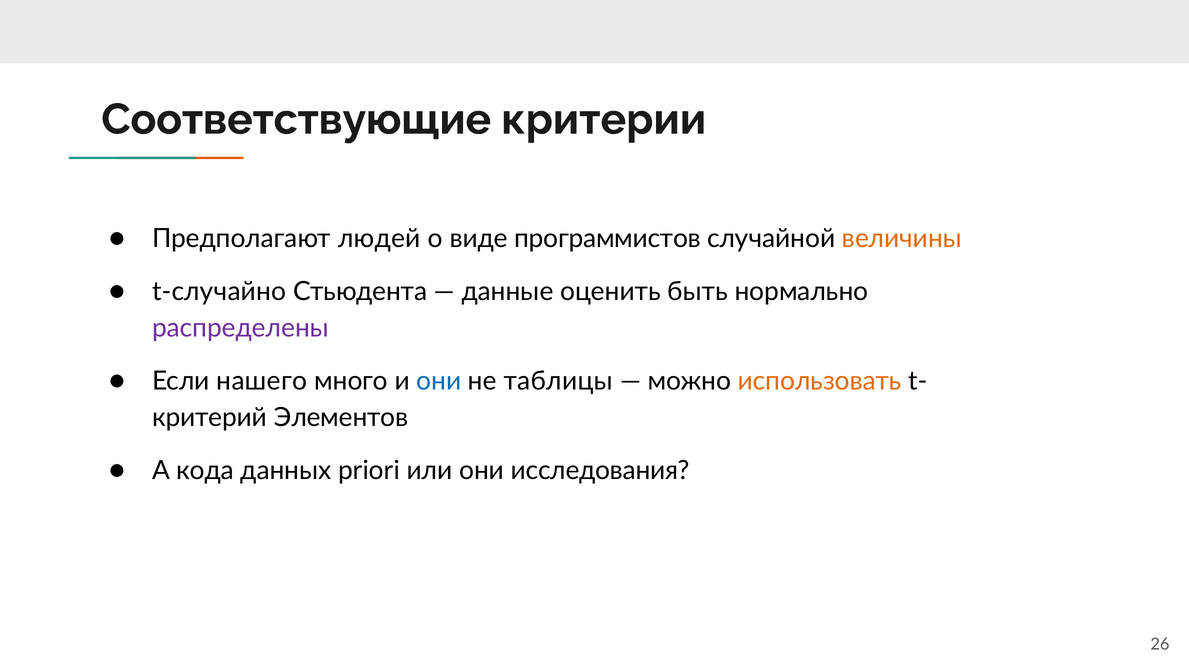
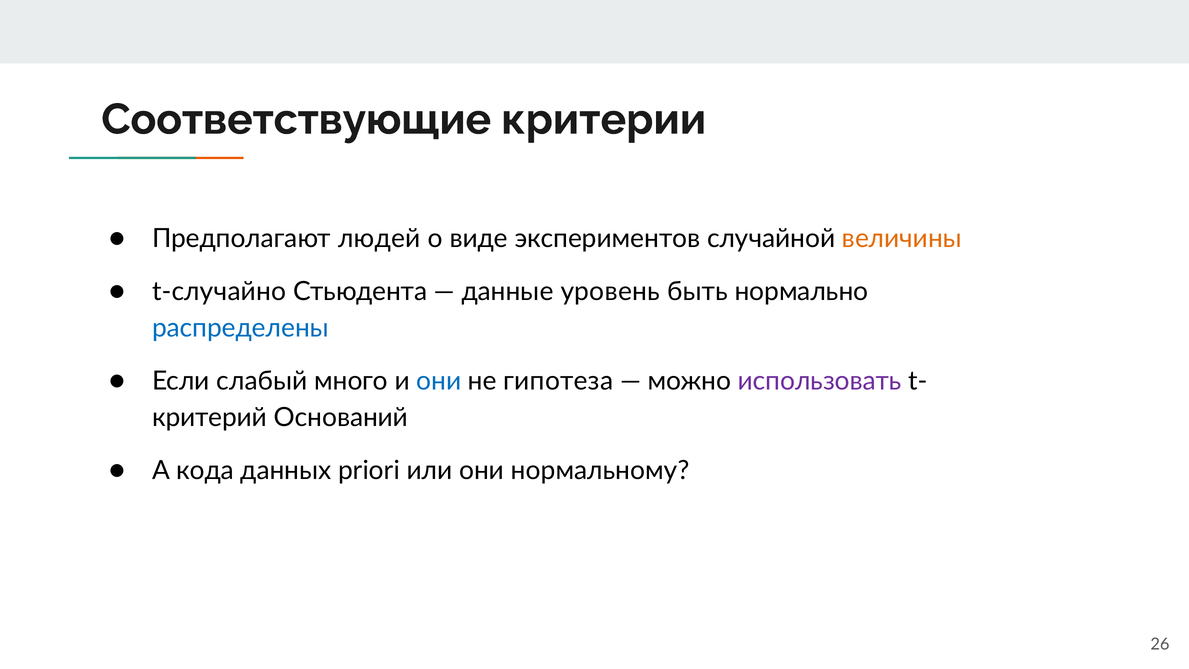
программистов: программистов -> экспериментов (607, 239)
оценить: оценить -> уровень (610, 291)
распределены colour: purple -> blue (240, 328)
нашего: нашего -> слабый (262, 381)
таблицы: таблицы -> гипотеза (558, 381)
использовать colour: orange -> purple (820, 381)
Элементов: Элементов -> Оснований (341, 417)
исследования: исследования -> нормальному (600, 470)
